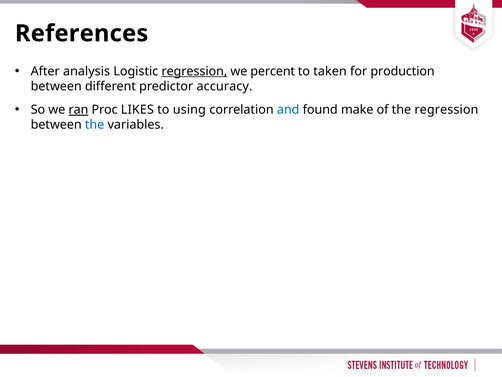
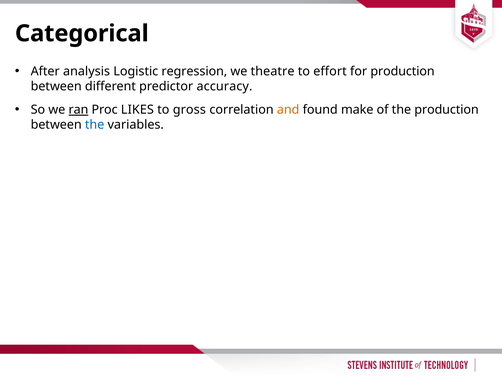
References: References -> Categorical (82, 33)
regression underline: present -> none (194, 71)
percent: percent -> theatre (273, 71)
taken: taken -> effort (330, 71)
using: using -> gross (189, 110)
and colour: blue -> orange (288, 110)
the regression: regression -> production (447, 110)
